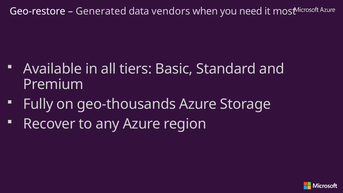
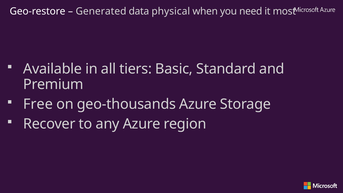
vendors: vendors -> physical (171, 11)
Fully: Fully -> Free (38, 104)
